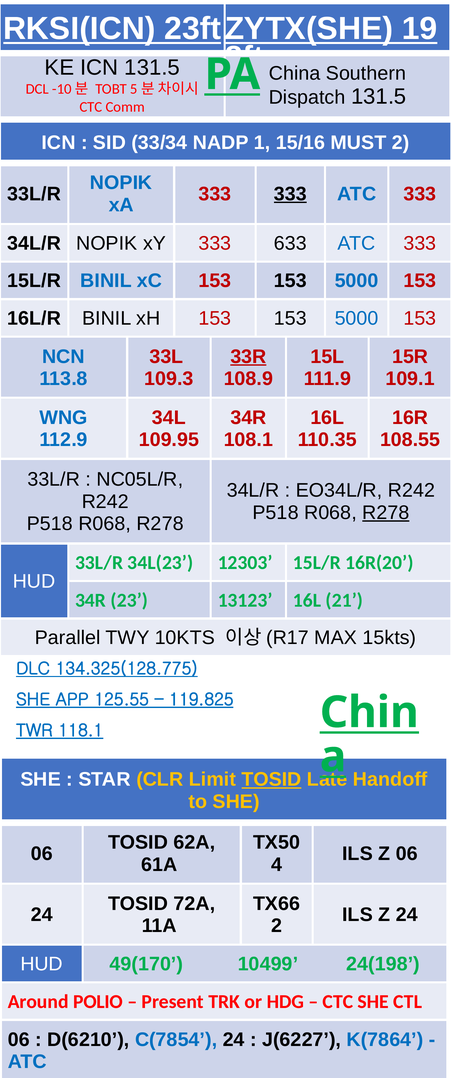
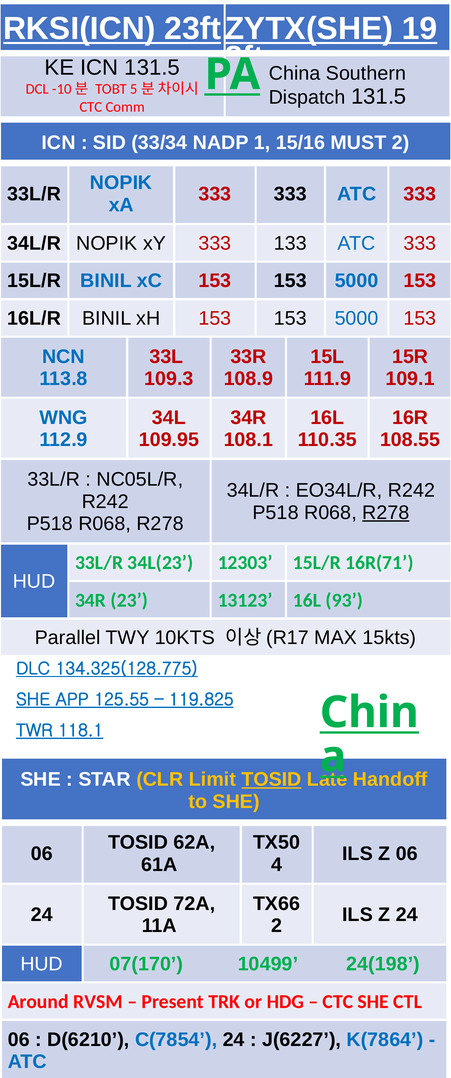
333 underline: present -> none (290, 194)
633: 633 -> 133 (290, 243)
33R underline: present -> none (248, 357)
16R(20: 16R(20 -> 16R(71 (379, 563)
21: 21 -> 93 (344, 601)
49(170: 49(170 -> 07(170 (146, 965)
POLIO: POLIO -> RVSM (98, 1003)
